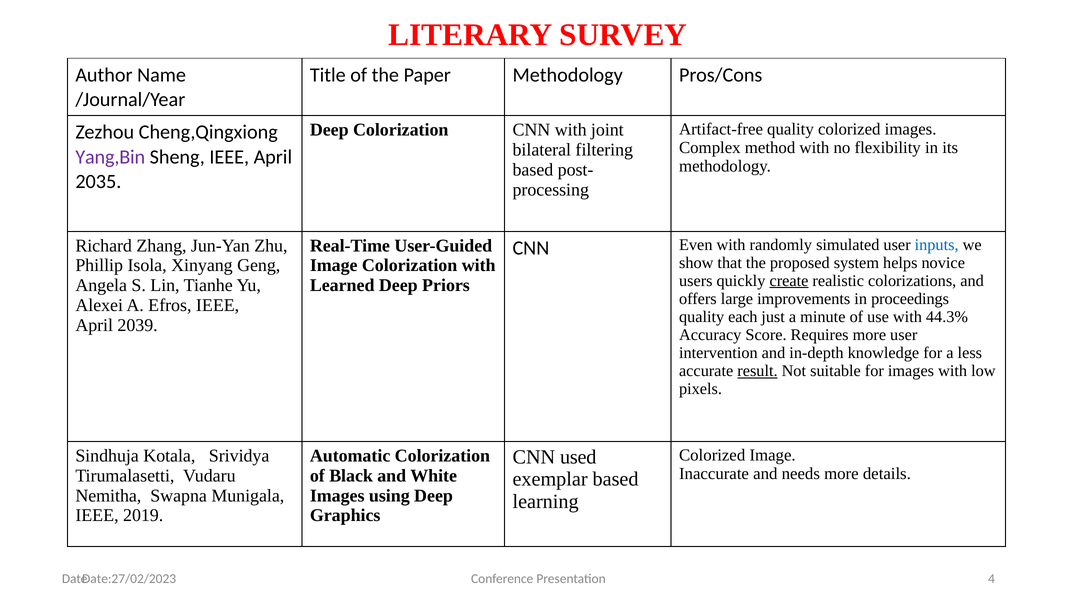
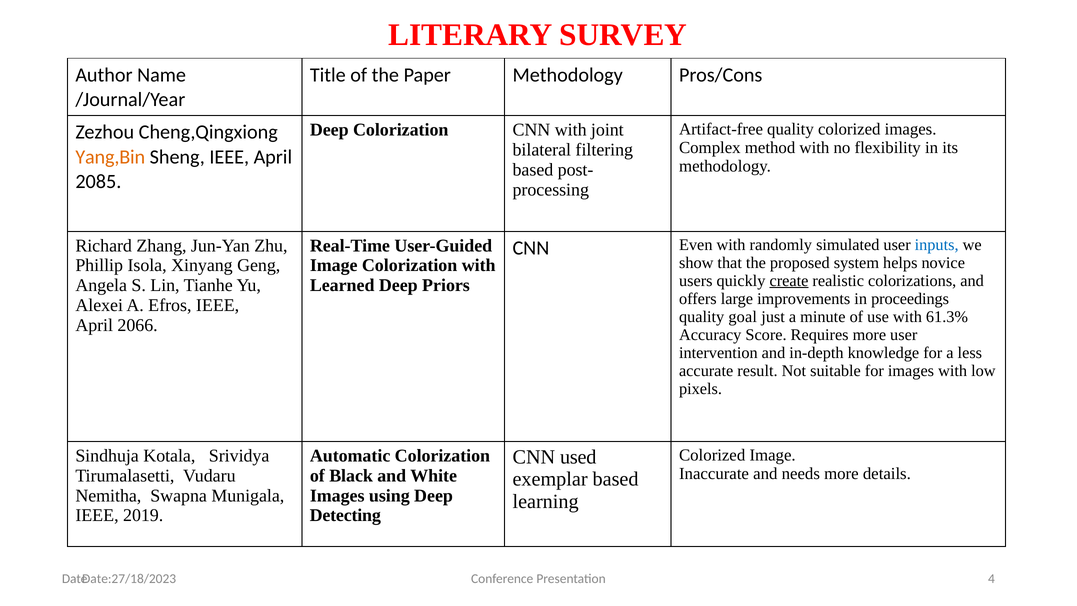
Yang,Bin colour: purple -> orange (110, 157)
2035: 2035 -> 2085 (98, 182)
each: each -> goal (743, 317)
44.3%: 44.3% -> 61.3% (947, 317)
2039: 2039 -> 2066 (138, 325)
result underline: present -> none (758, 371)
Graphics: Graphics -> Detecting (345, 515)
Date:27/02/2023: Date:27/02/2023 -> Date:27/18/2023 (129, 579)
